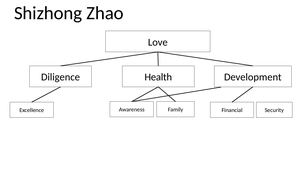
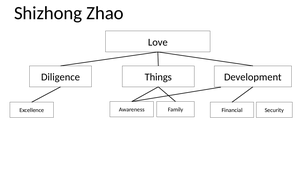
Health: Health -> Things (158, 77)
